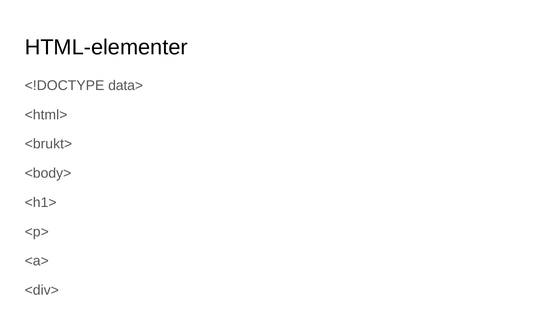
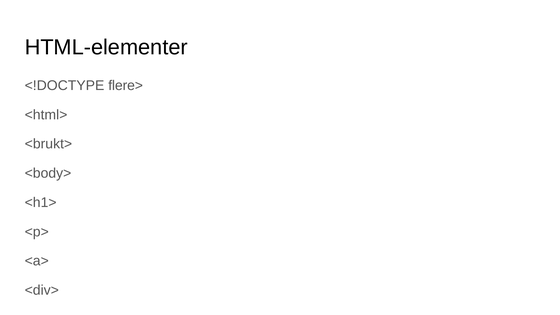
data>: data> -> flere> (126, 86)
